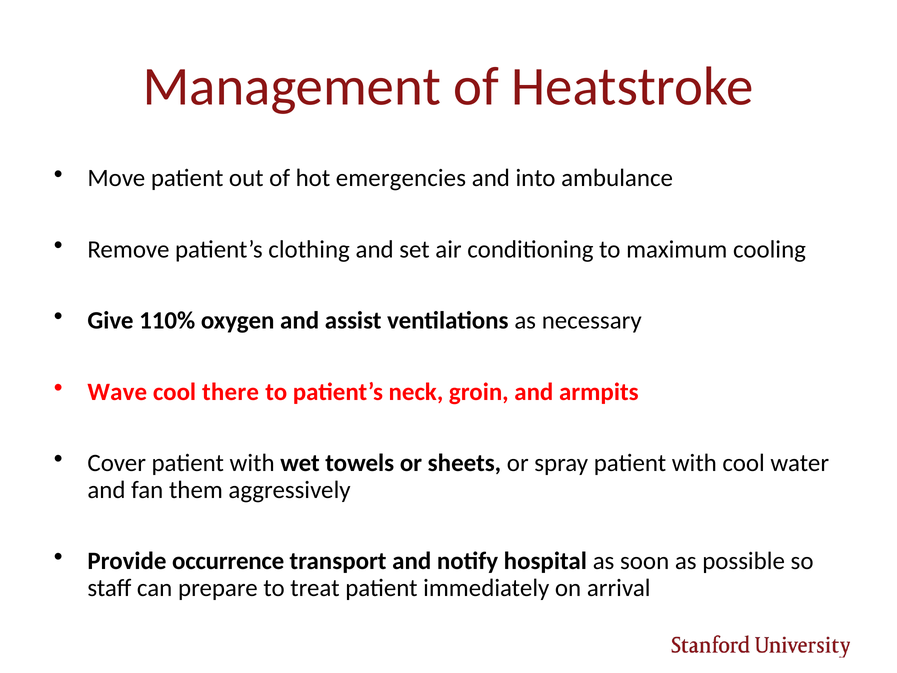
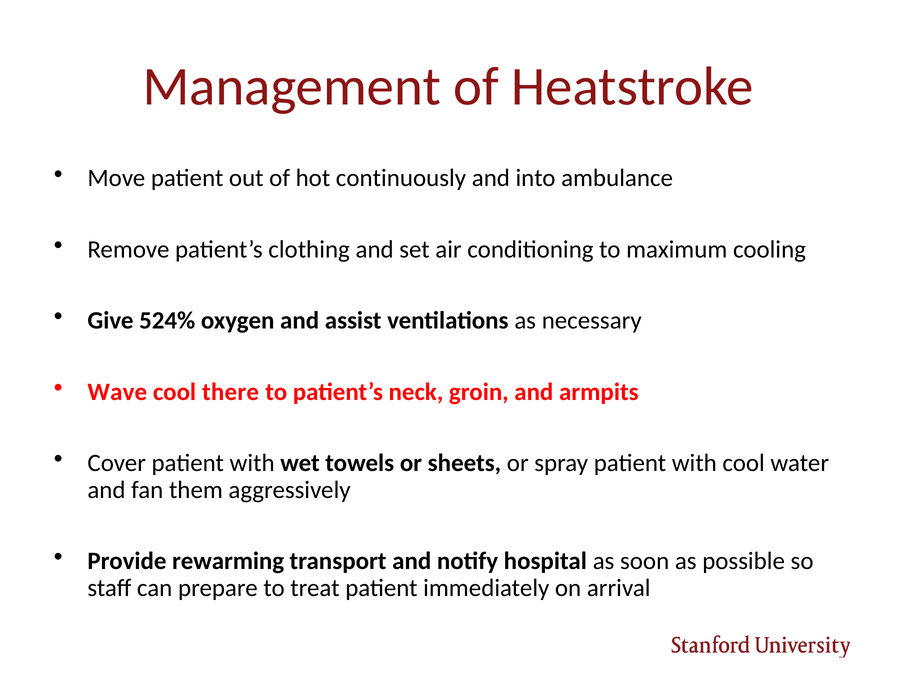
emergencies: emergencies -> continuously (401, 178)
110%: 110% -> 524% (167, 320)
occurrence: occurrence -> rewarming (228, 561)
